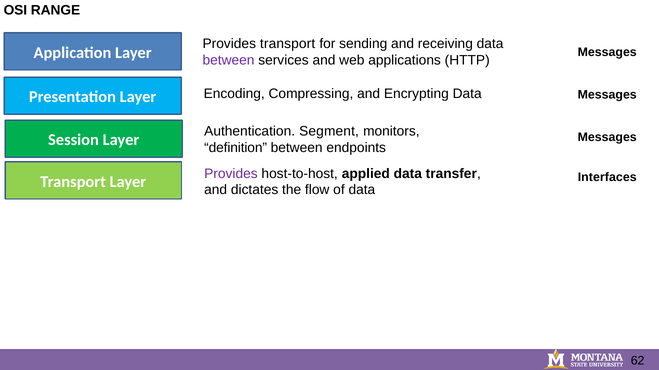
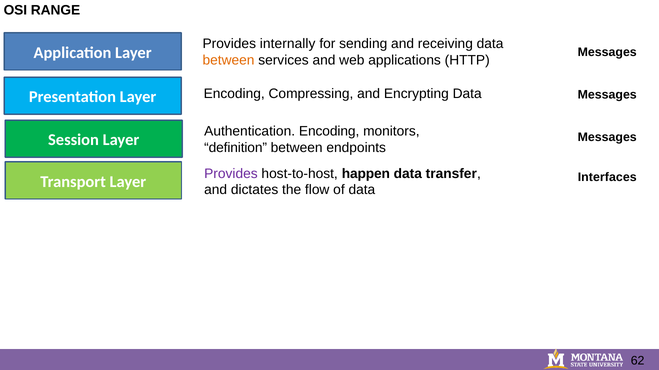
Provides transport: transport -> internally (288, 44)
between colour: purple -> orange (229, 61)
Authentication Segment: Segment -> Encoding (329, 131)
applied: applied -> happen (366, 174)
